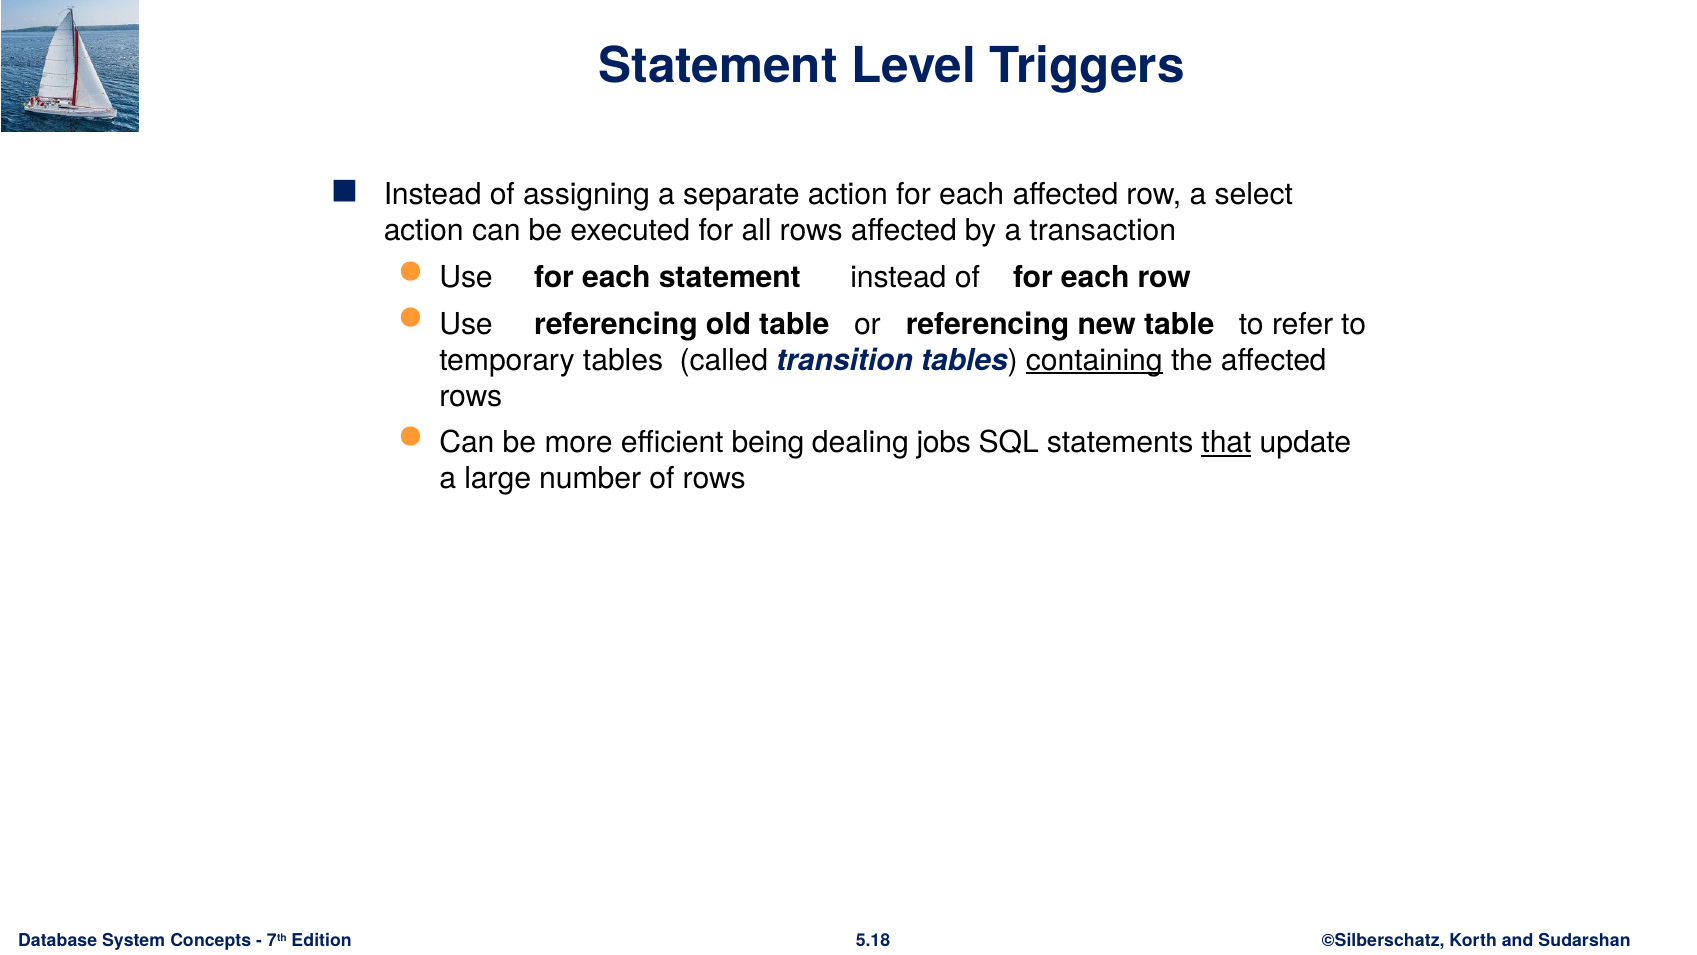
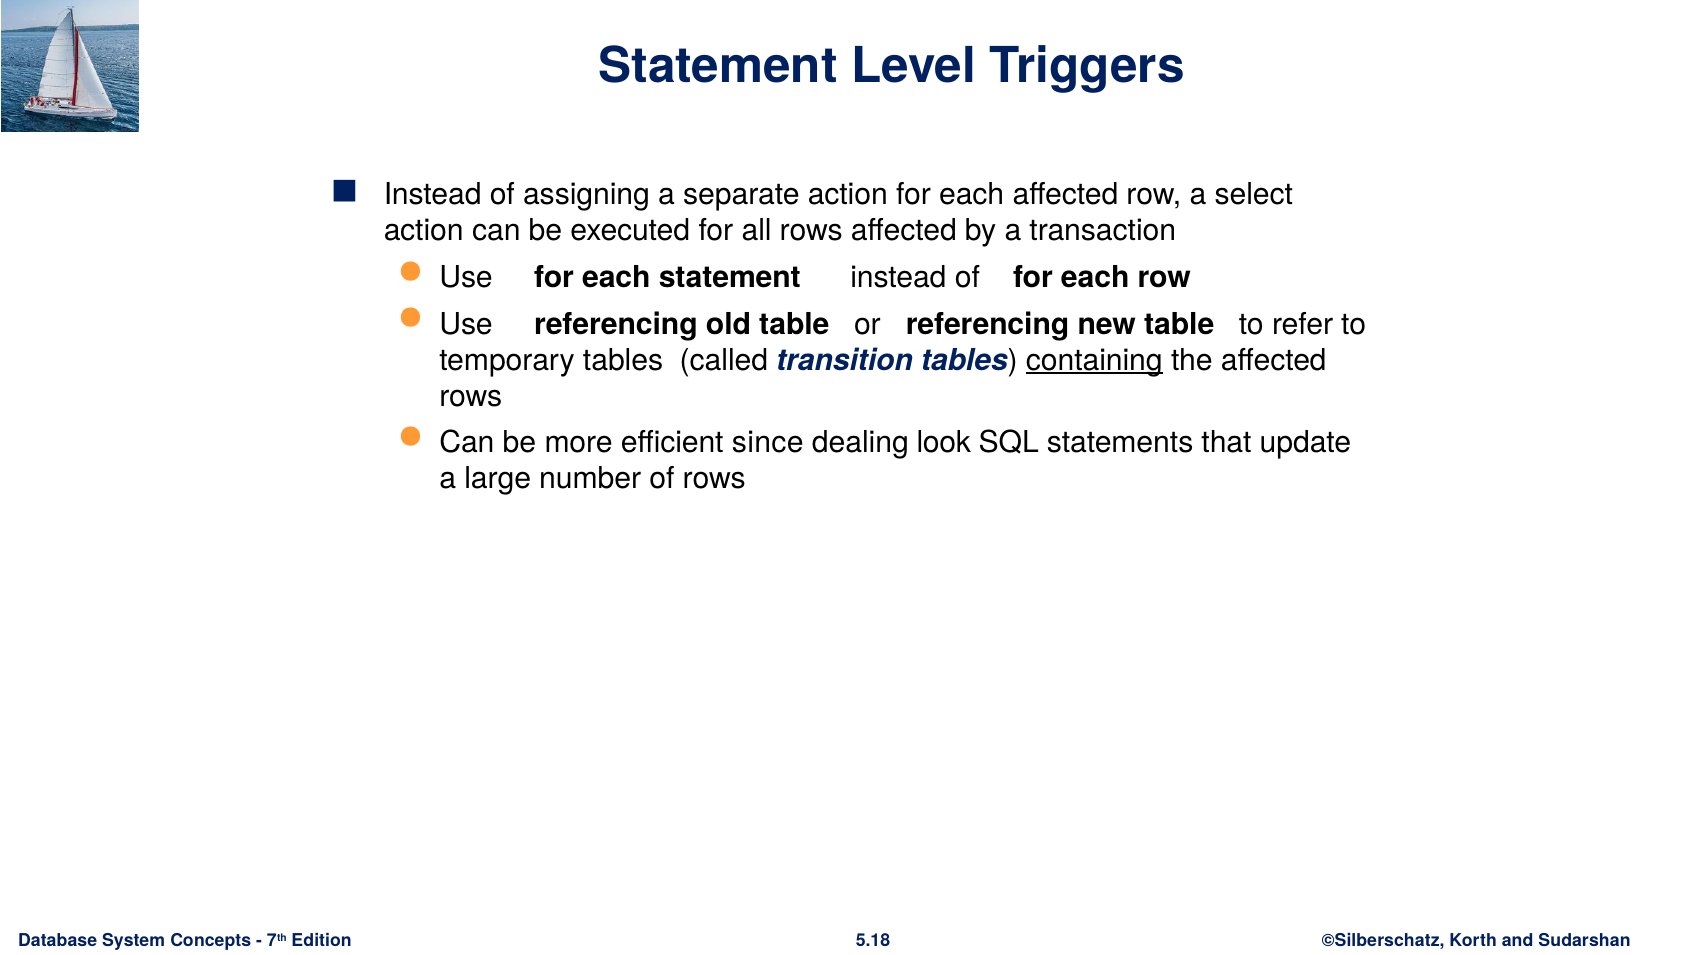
being: being -> since (768, 443)
jobs: jobs -> look (944, 443)
that underline: present -> none (1227, 443)
